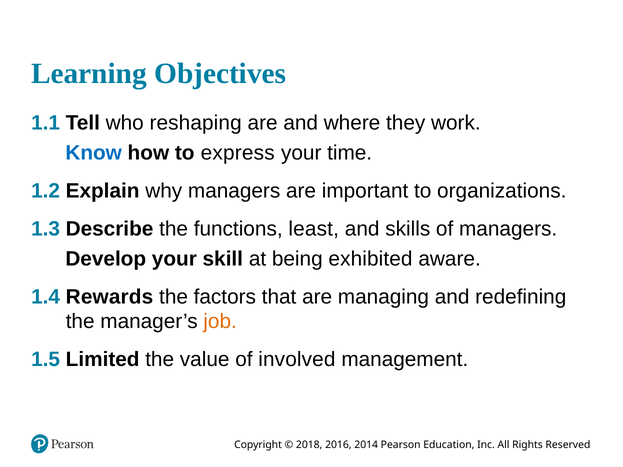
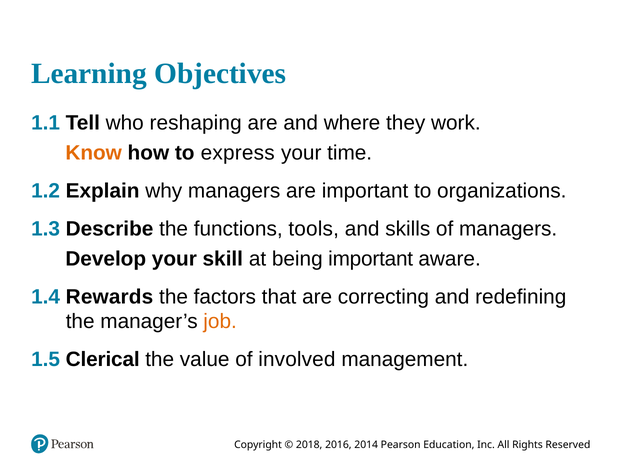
Know colour: blue -> orange (94, 153)
least: least -> tools (314, 229)
being exhibited: exhibited -> important (371, 259)
managing: managing -> correcting (383, 297)
Limited: Limited -> Clerical (103, 360)
